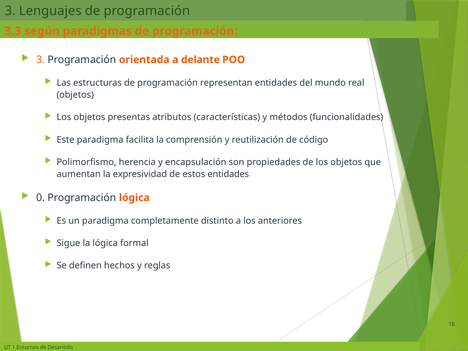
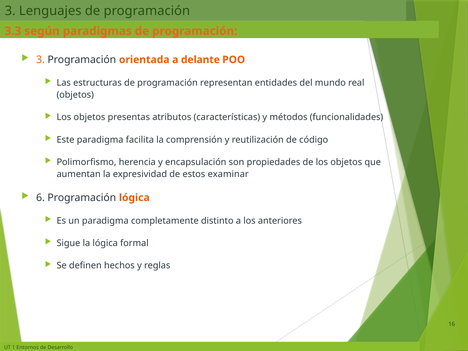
estos entidades: entidades -> examinar (228, 174)
0: 0 -> 6 (40, 198)
